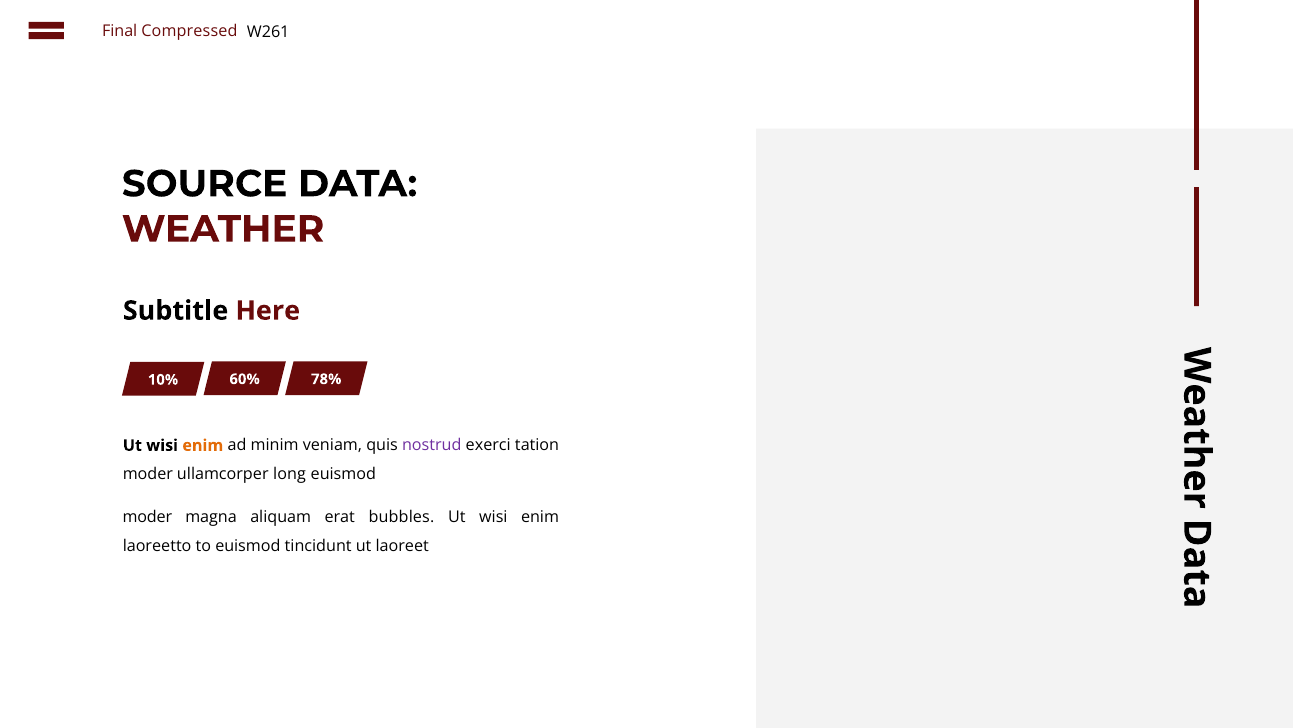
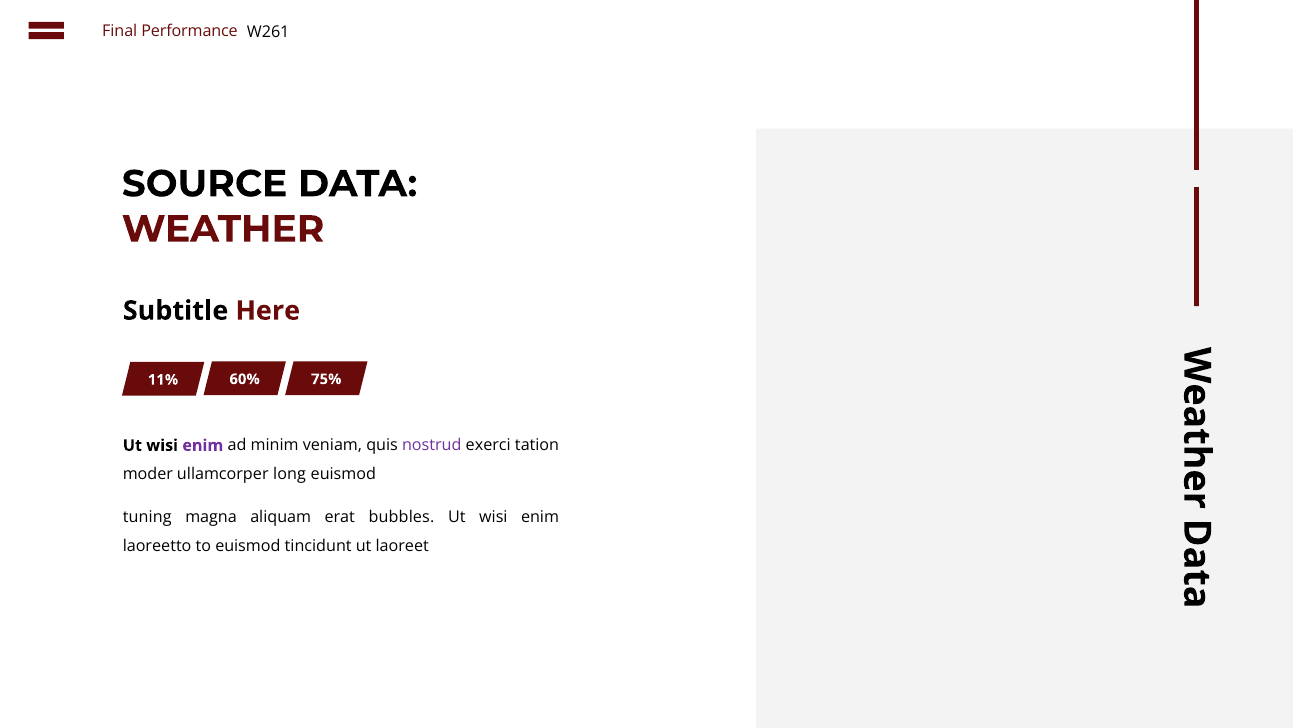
Compressed: Compressed -> Performance (190, 31)
10%: 10% -> 11% (163, 379)
78%: 78% -> 75% (326, 379)
enim colour: orange -> purple (203, 445)
moder: moder -> tuning (147, 517)
